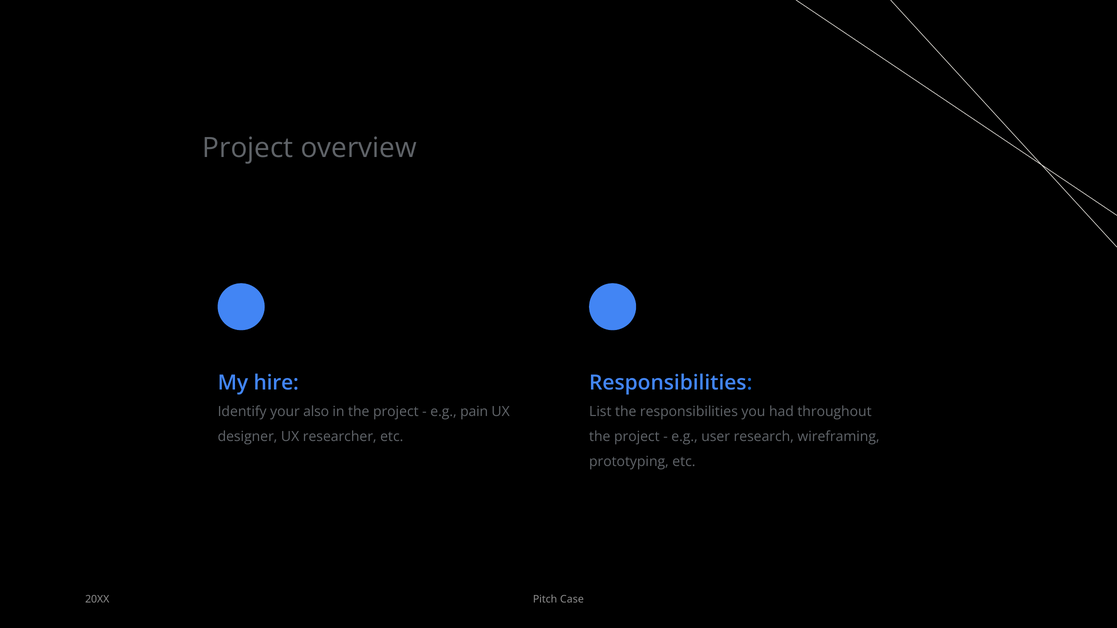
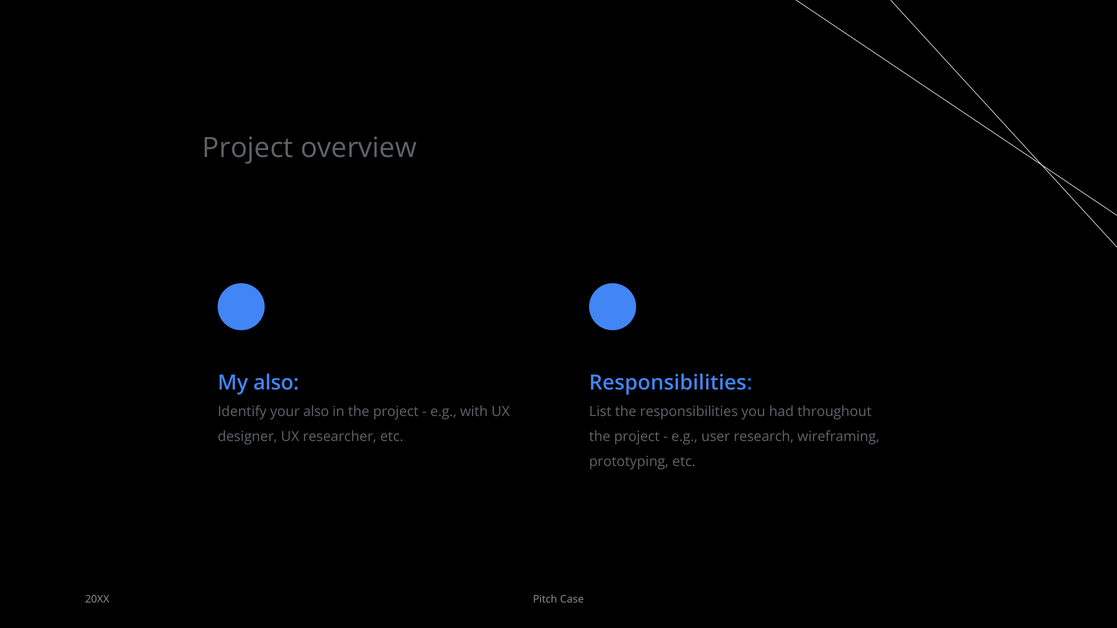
My hire: hire -> also (276, 383)
pain: pain -> with (474, 412)
